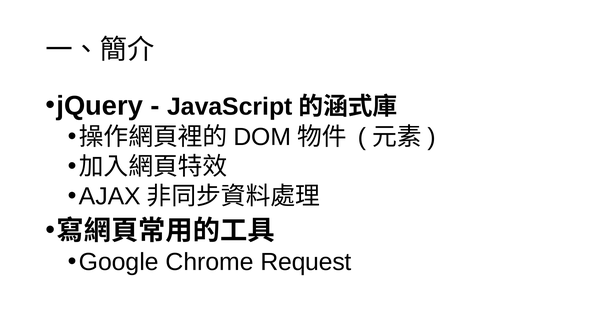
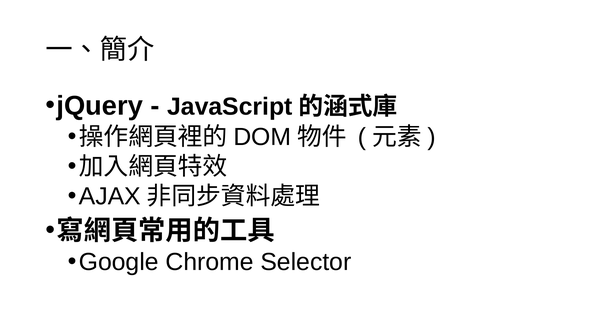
Request: Request -> Selector (306, 262)
